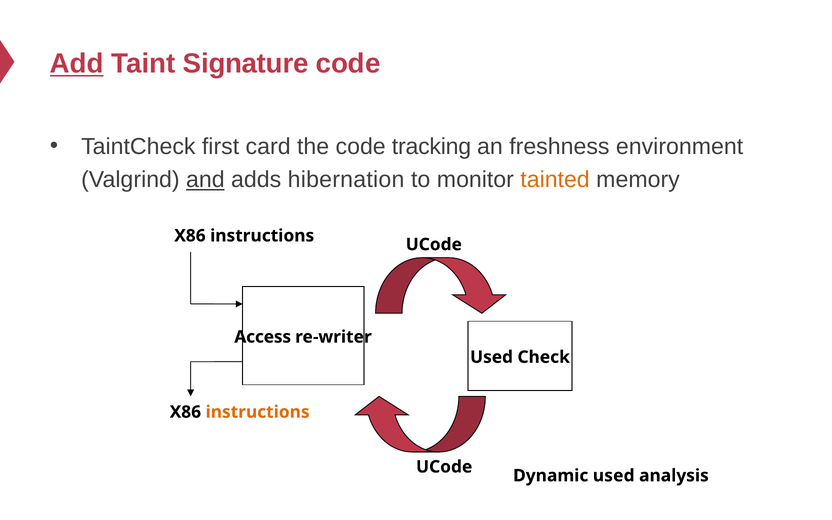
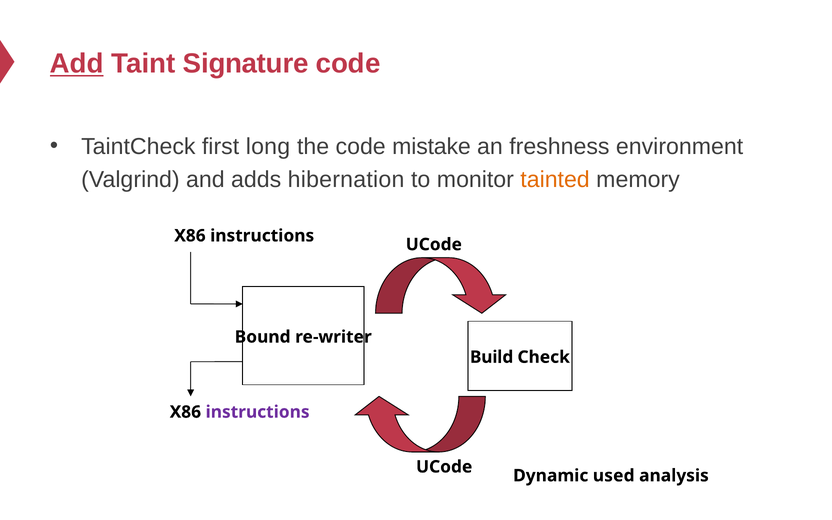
card: card -> long (268, 147)
tracking: tracking -> mistake (432, 147)
and underline: present -> none (205, 180)
Access: Access -> Bound (263, 337)
Used: Used -> Build (492, 357)
instructions colour: orange -> purple (258, 412)
